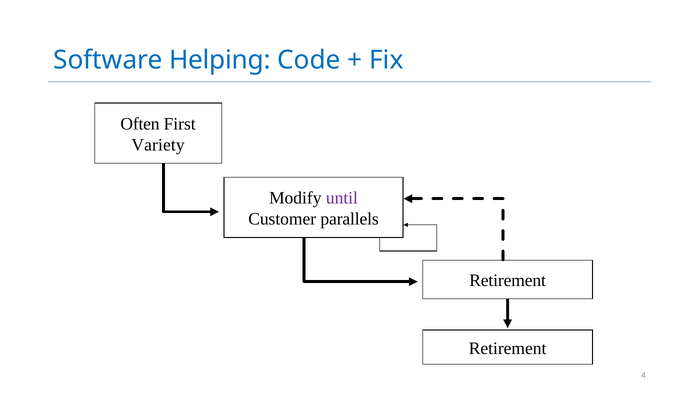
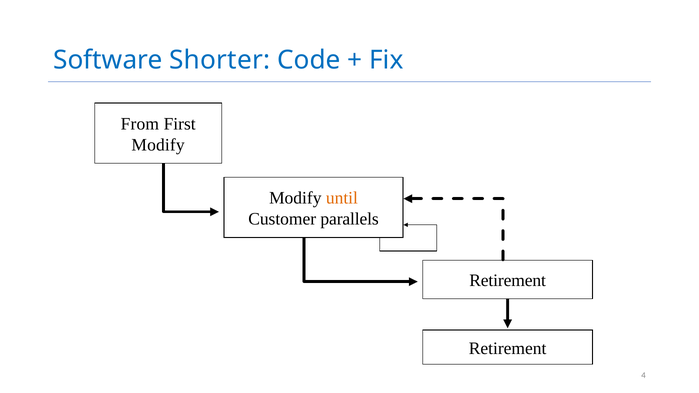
Helping: Helping -> Shorter (220, 60)
Often: Often -> From (140, 124)
Variety: Variety -> Modify (158, 145)
until colour: purple -> orange (342, 198)
